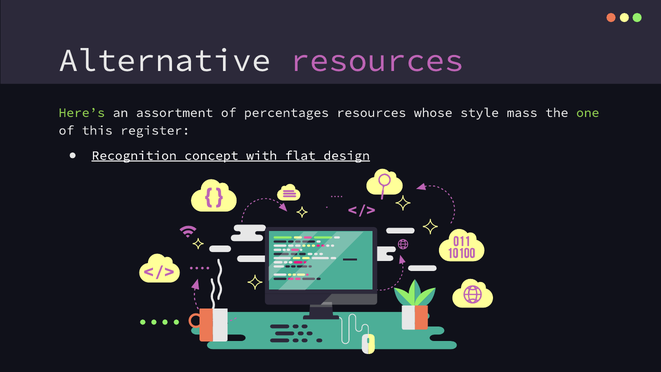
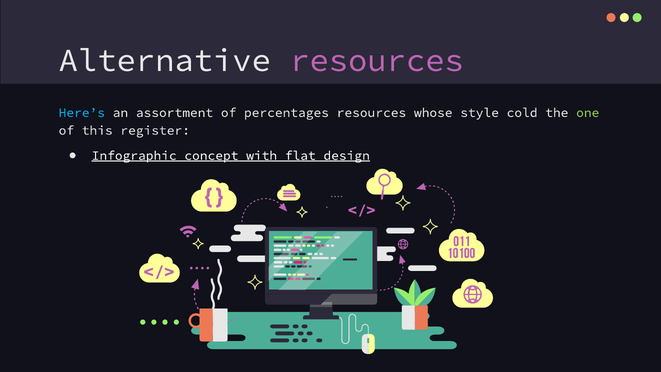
Here’s colour: light green -> light blue (82, 113)
mass: mass -> cold (522, 113)
Recognition: Recognition -> Infographic (134, 156)
